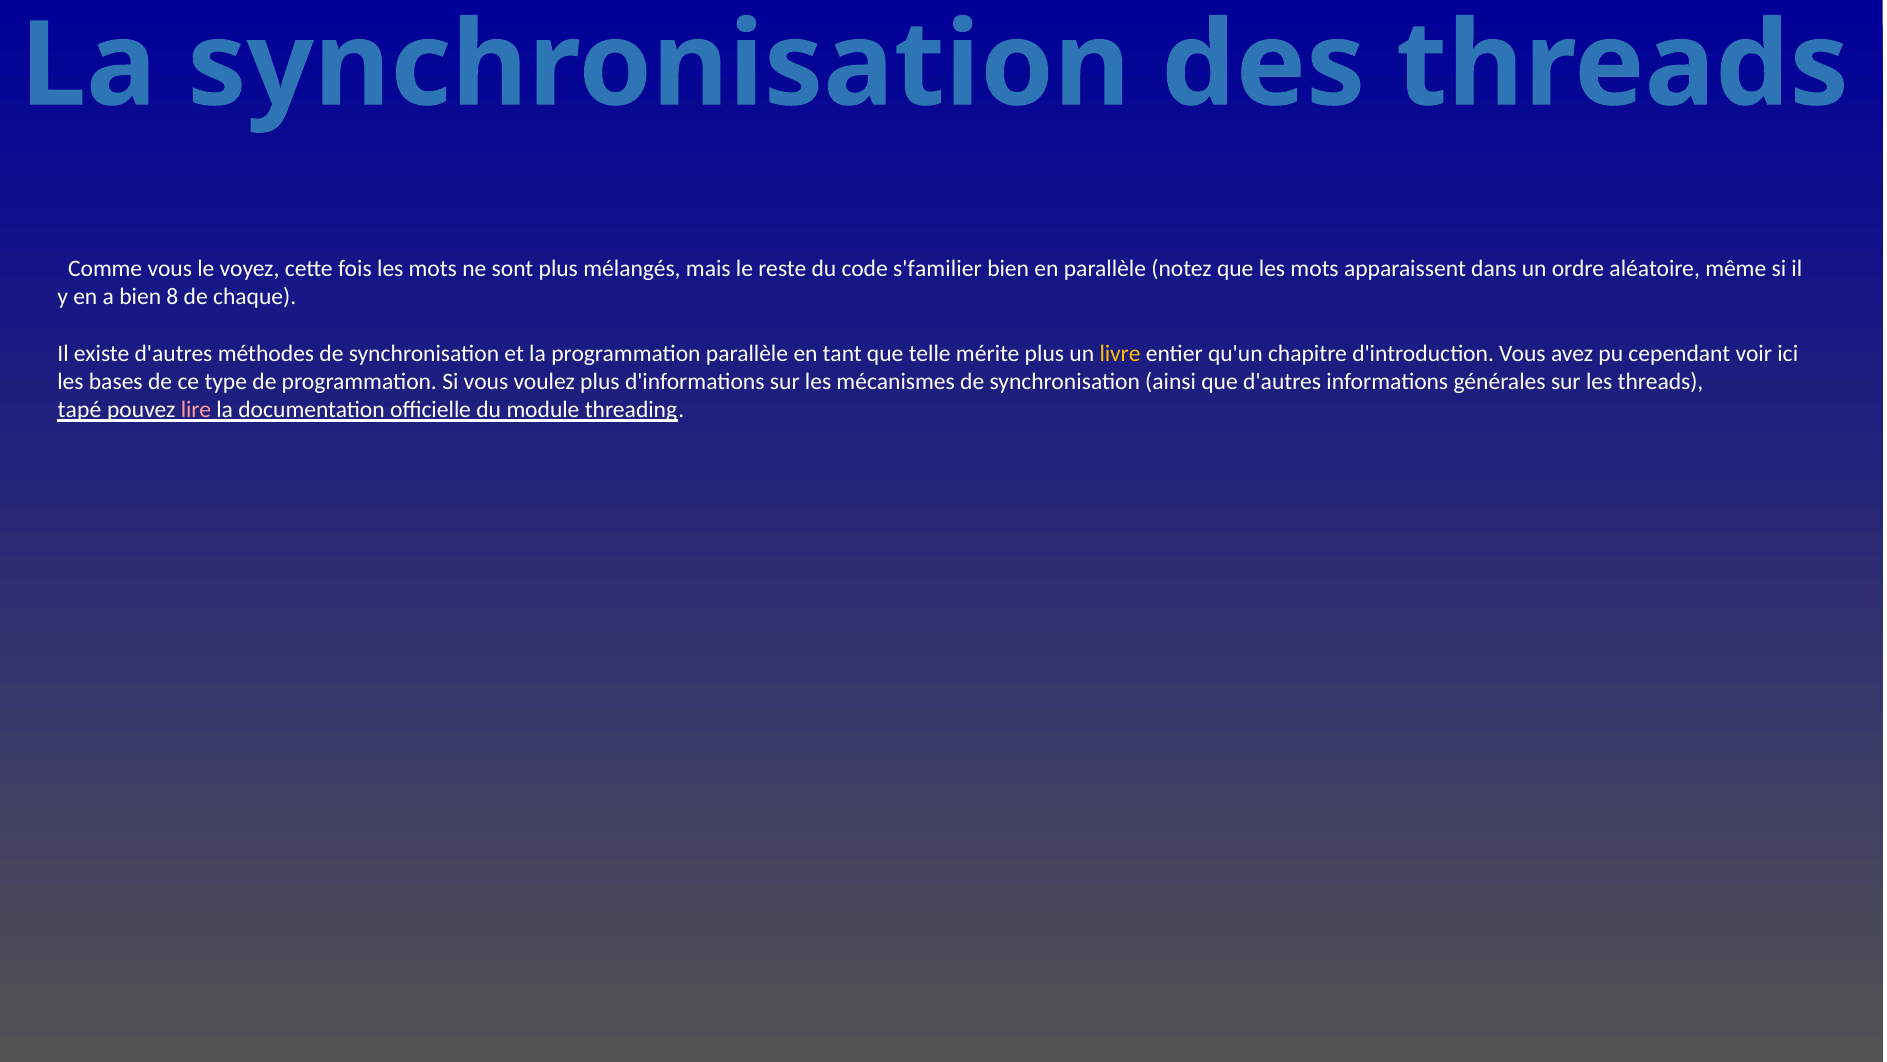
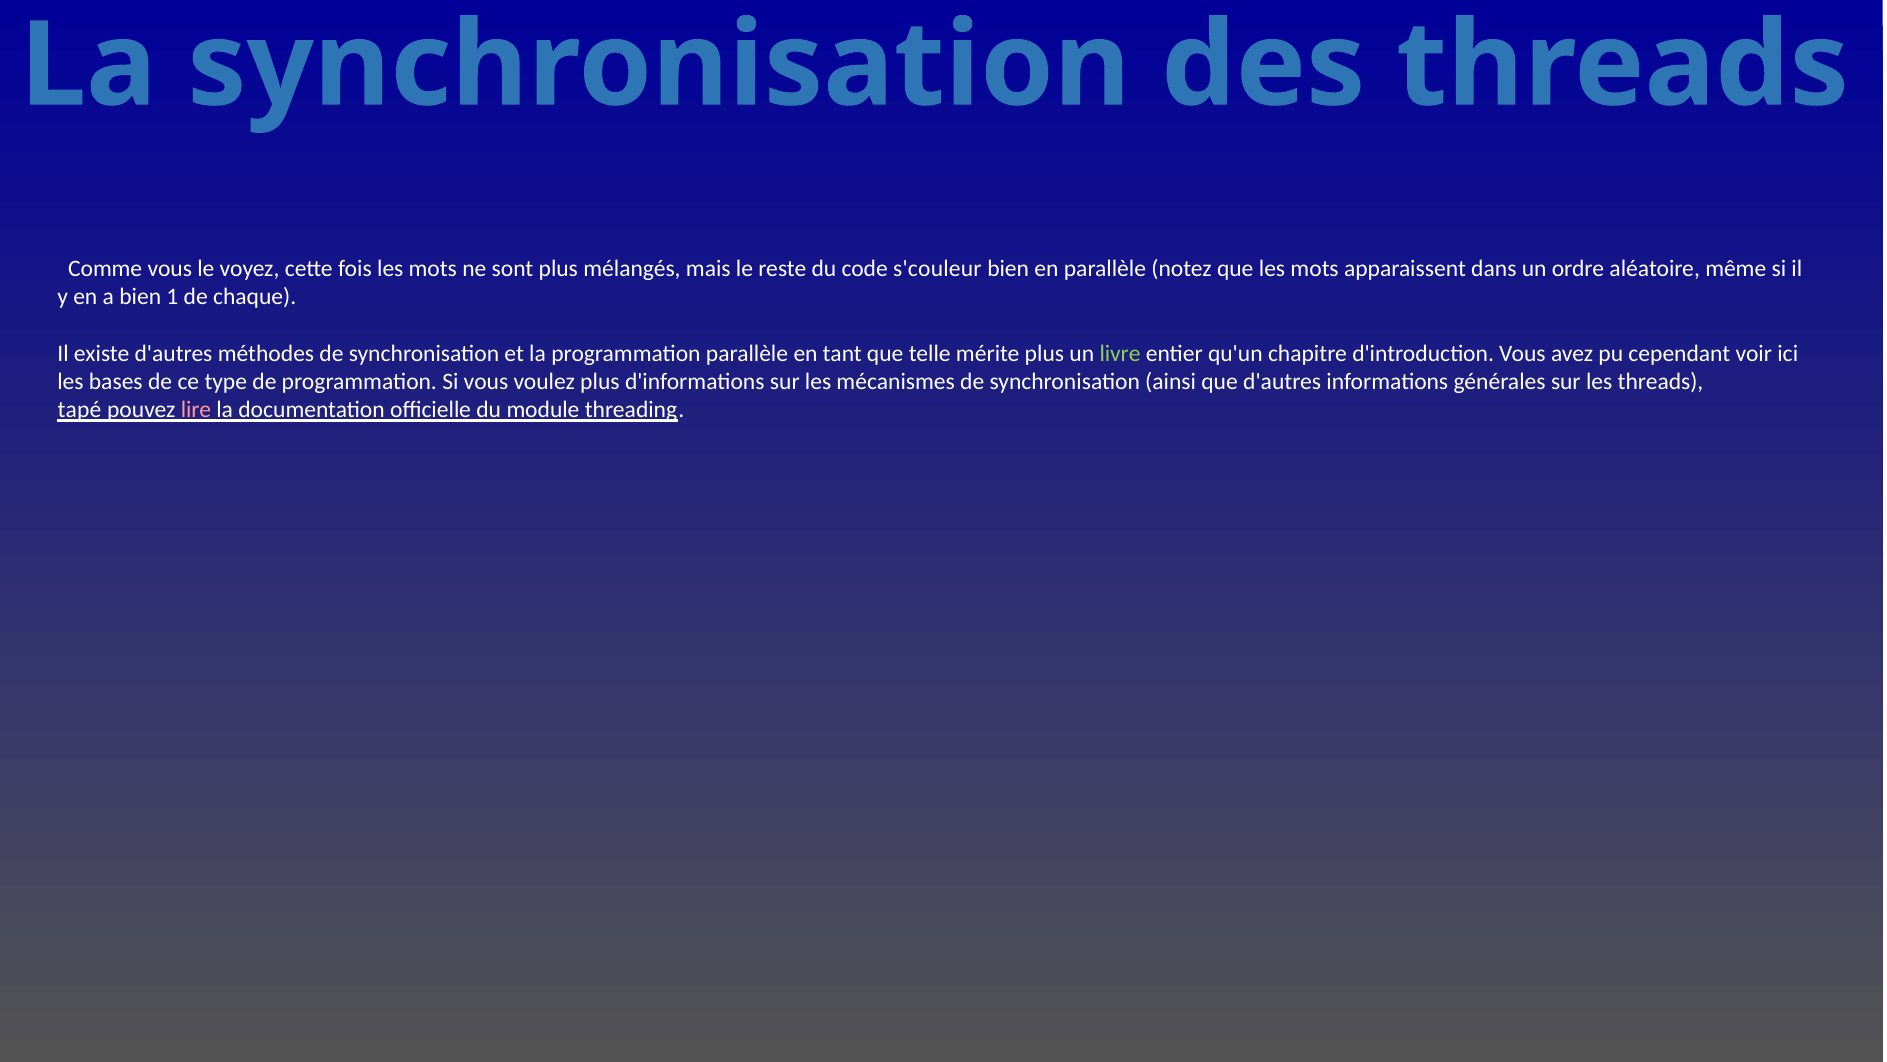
s'familier: s'familier -> s'couleur (937, 268)
8: 8 -> 1 (172, 297)
livre colour: yellow -> light green (1120, 353)
